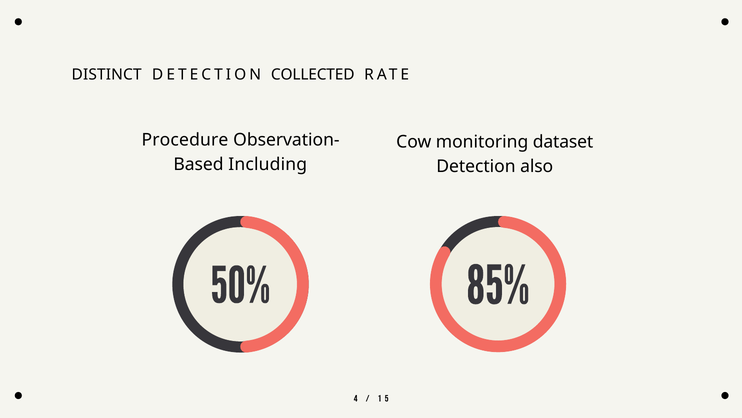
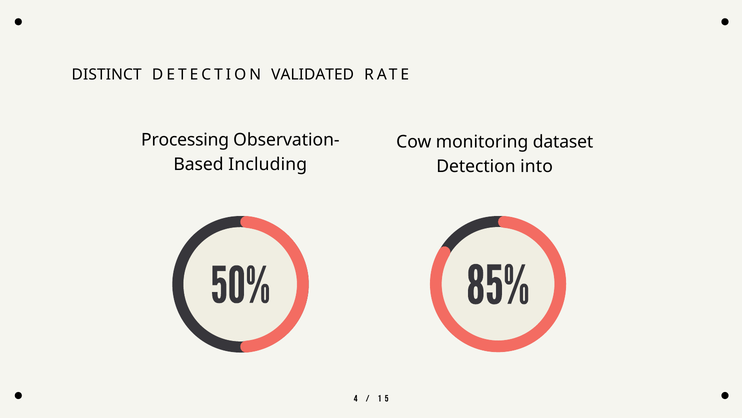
COLLECTED: COLLECTED -> VALIDATED (313, 74)
Procedure: Procedure -> Processing (185, 140)
also: also -> into (537, 166)
